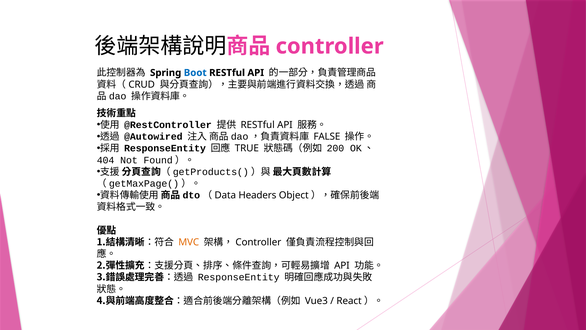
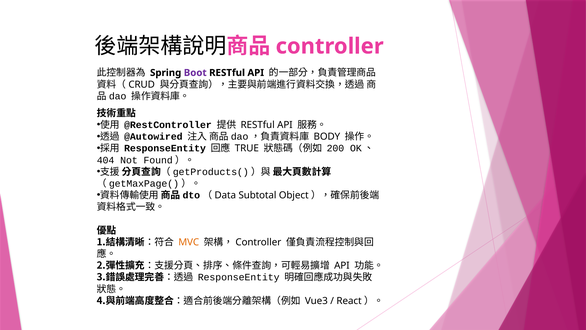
Boot colour: blue -> purple (195, 73)
FALSE: FALSE -> BODY (327, 137)
Headers: Headers -> Subtotal (257, 195)
